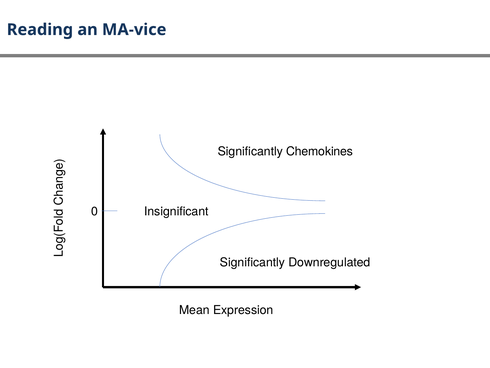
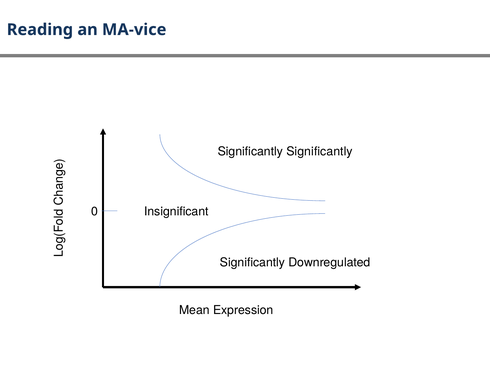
Significantly Chemokines: Chemokines -> Significantly (320, 151)
